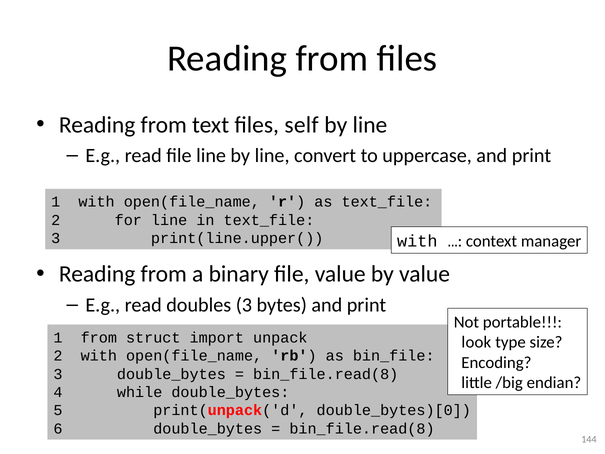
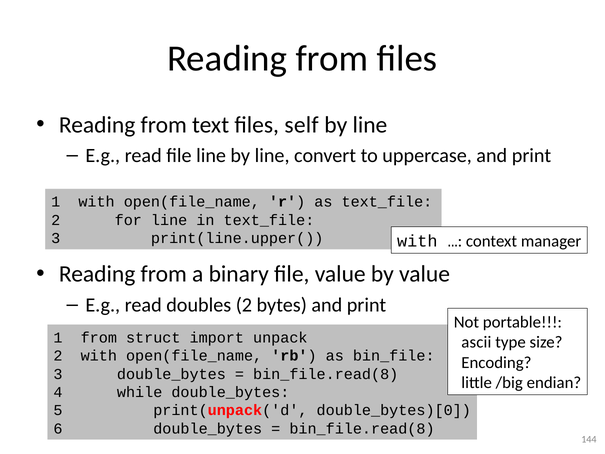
doubles 3: 3 -> 2 (244, 305)
look: look -> ascii (476, 342)
